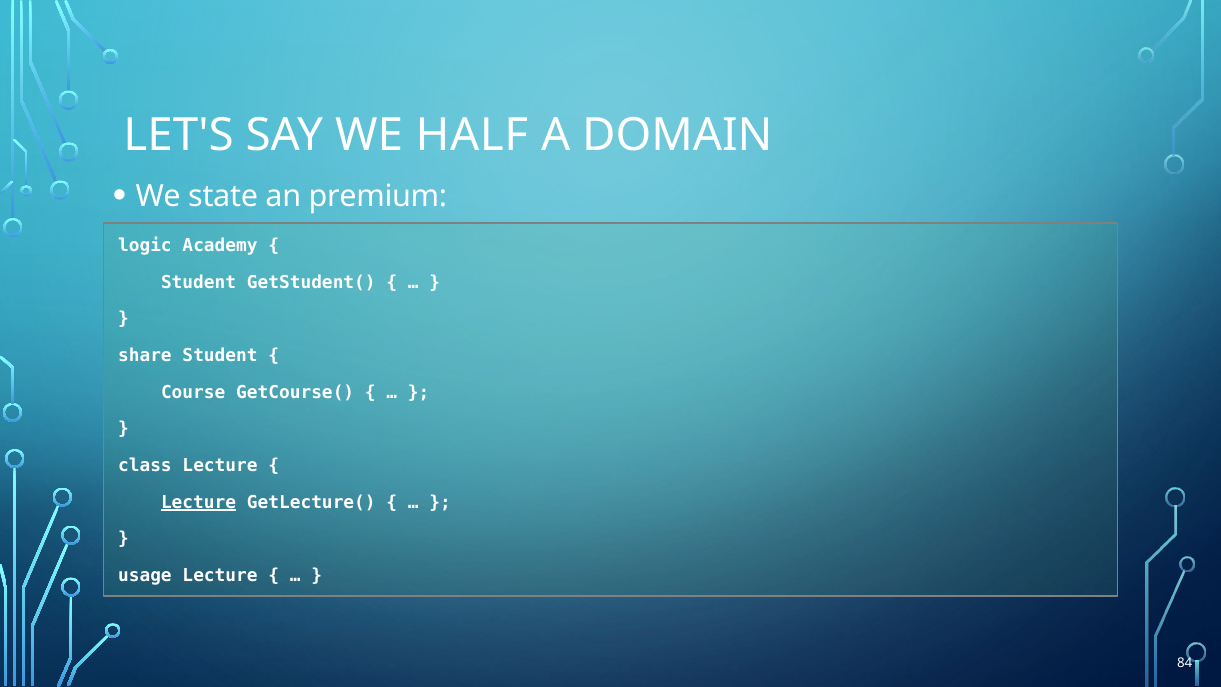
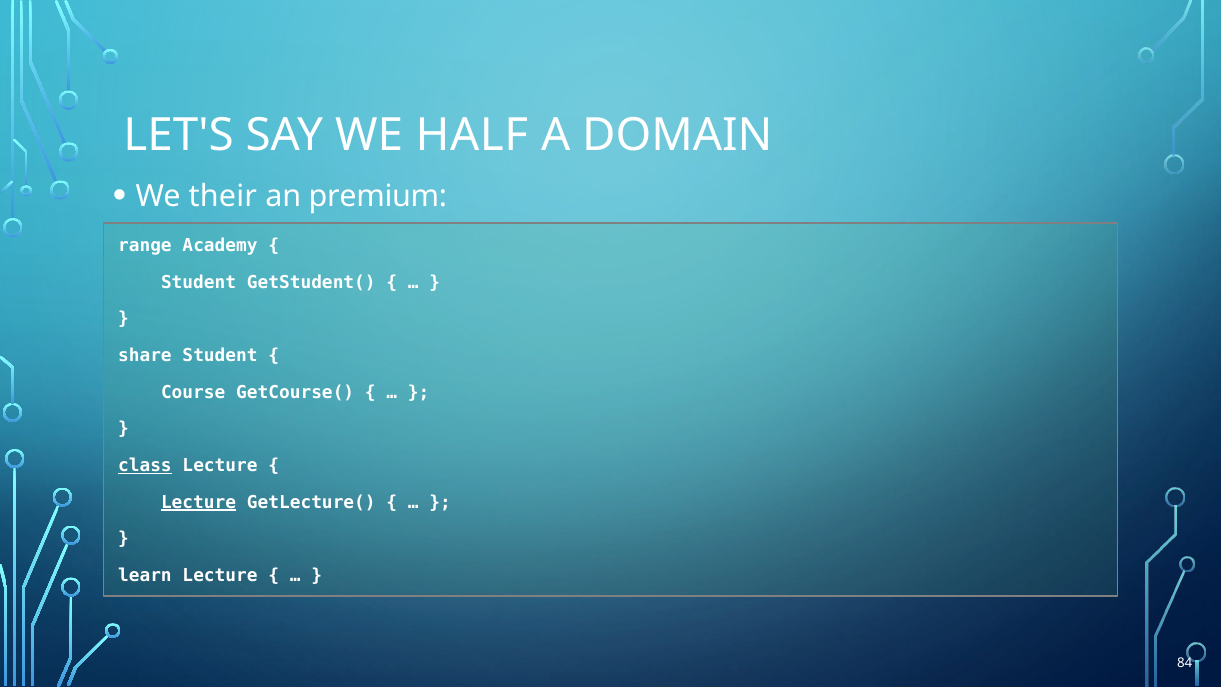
state: state -> their (223, 197)
logic: logic -> range (145, 246)
class underline: none -> present (145, 466)
usage: usage -> learn (145, 576)
